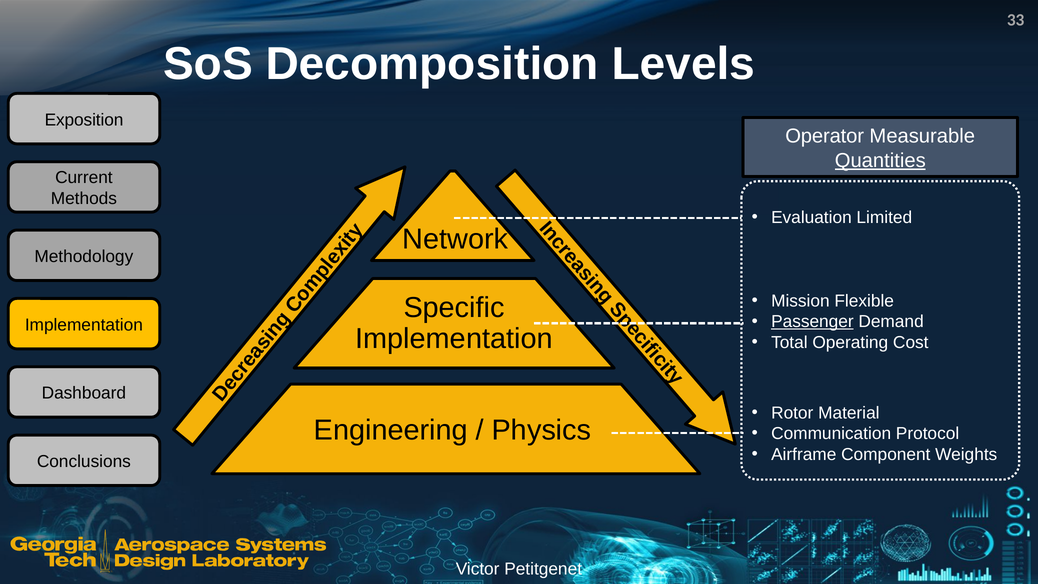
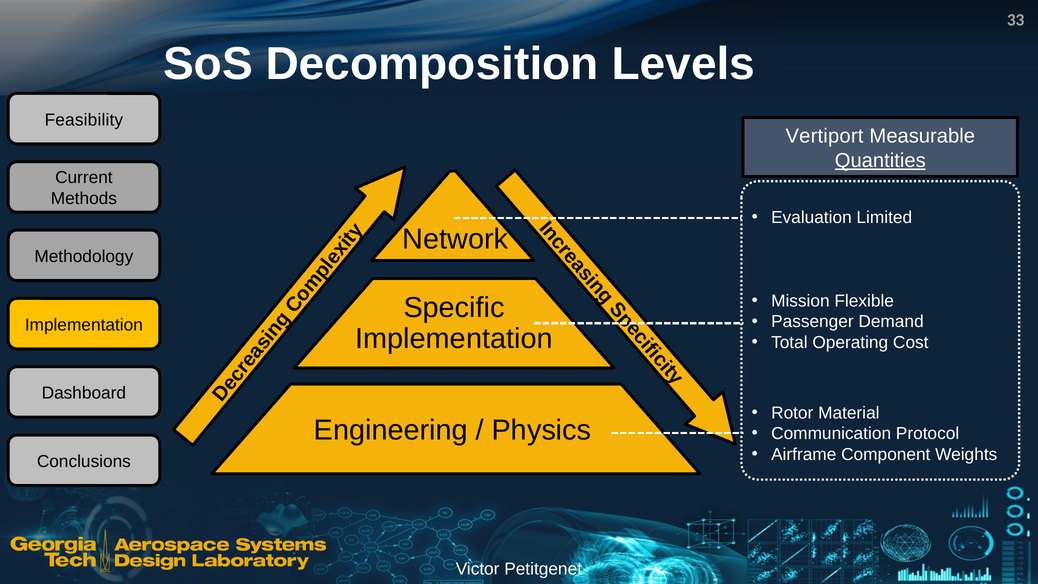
Exposition: Exposition -> Feasibility (84, 120)
Operator: Operator -> Vertiport (824, 136)
Passenger underline: present -> none (812, 322)
